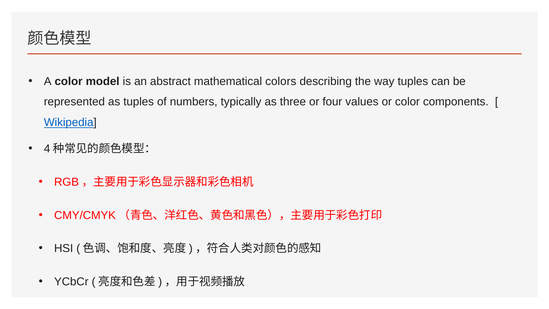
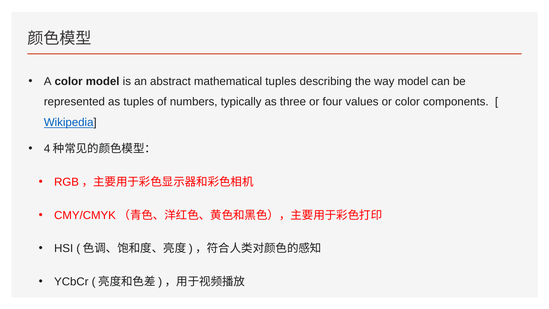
mathematical colors: colors -> tuples (281, 81)
way tuples: tuples -> model (413, 81)
